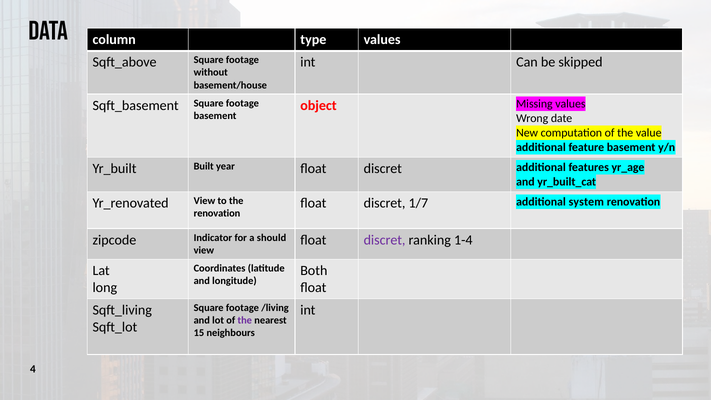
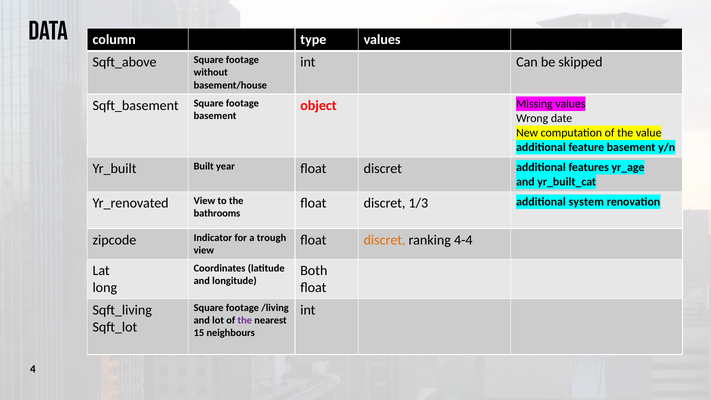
1/7: 1/7 -> 1/3 (418, 203)
renovation: renovation -> bathrooms (217, 213)
should: should -> trough (272, 238)
discret colour: purple -> orange (385, 240)
1-4: 1-4 -> 4-4 (463, 240)
